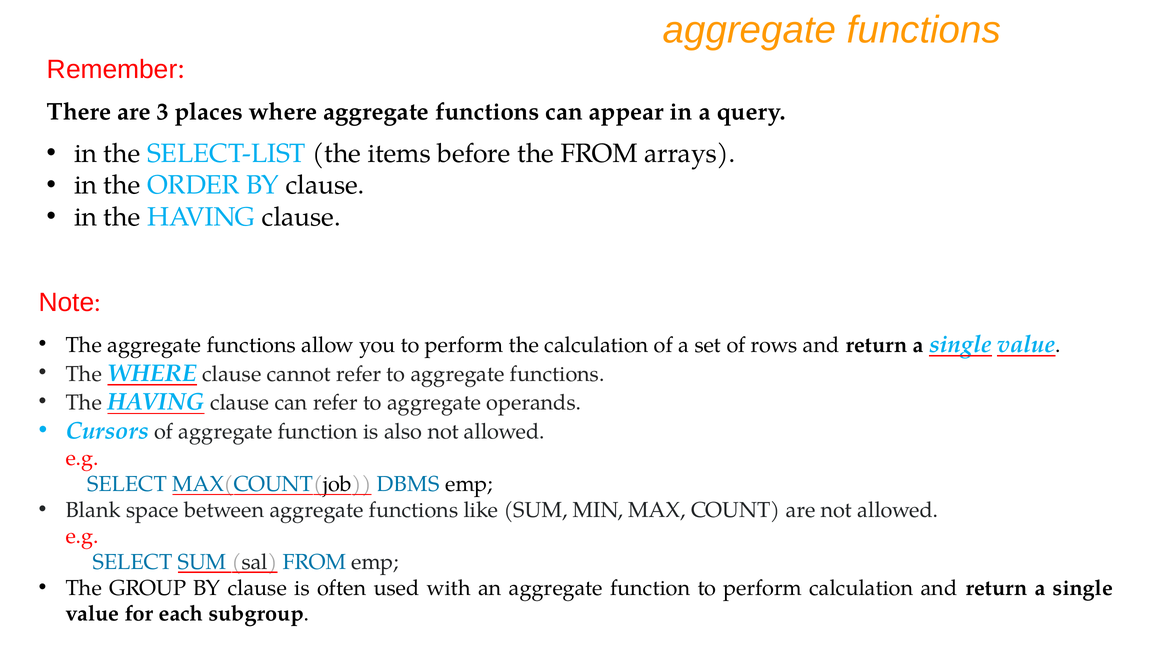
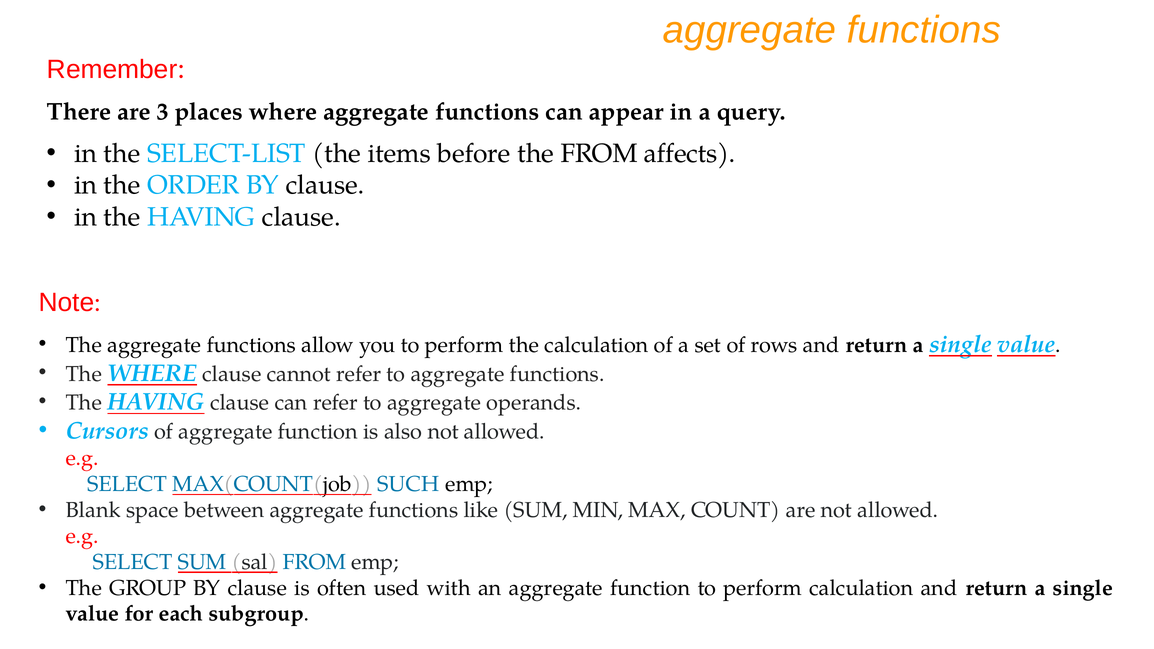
arrays: arrays -> affects (690, 154)
DBMS: DBMS -> SUCH (408, 484)
